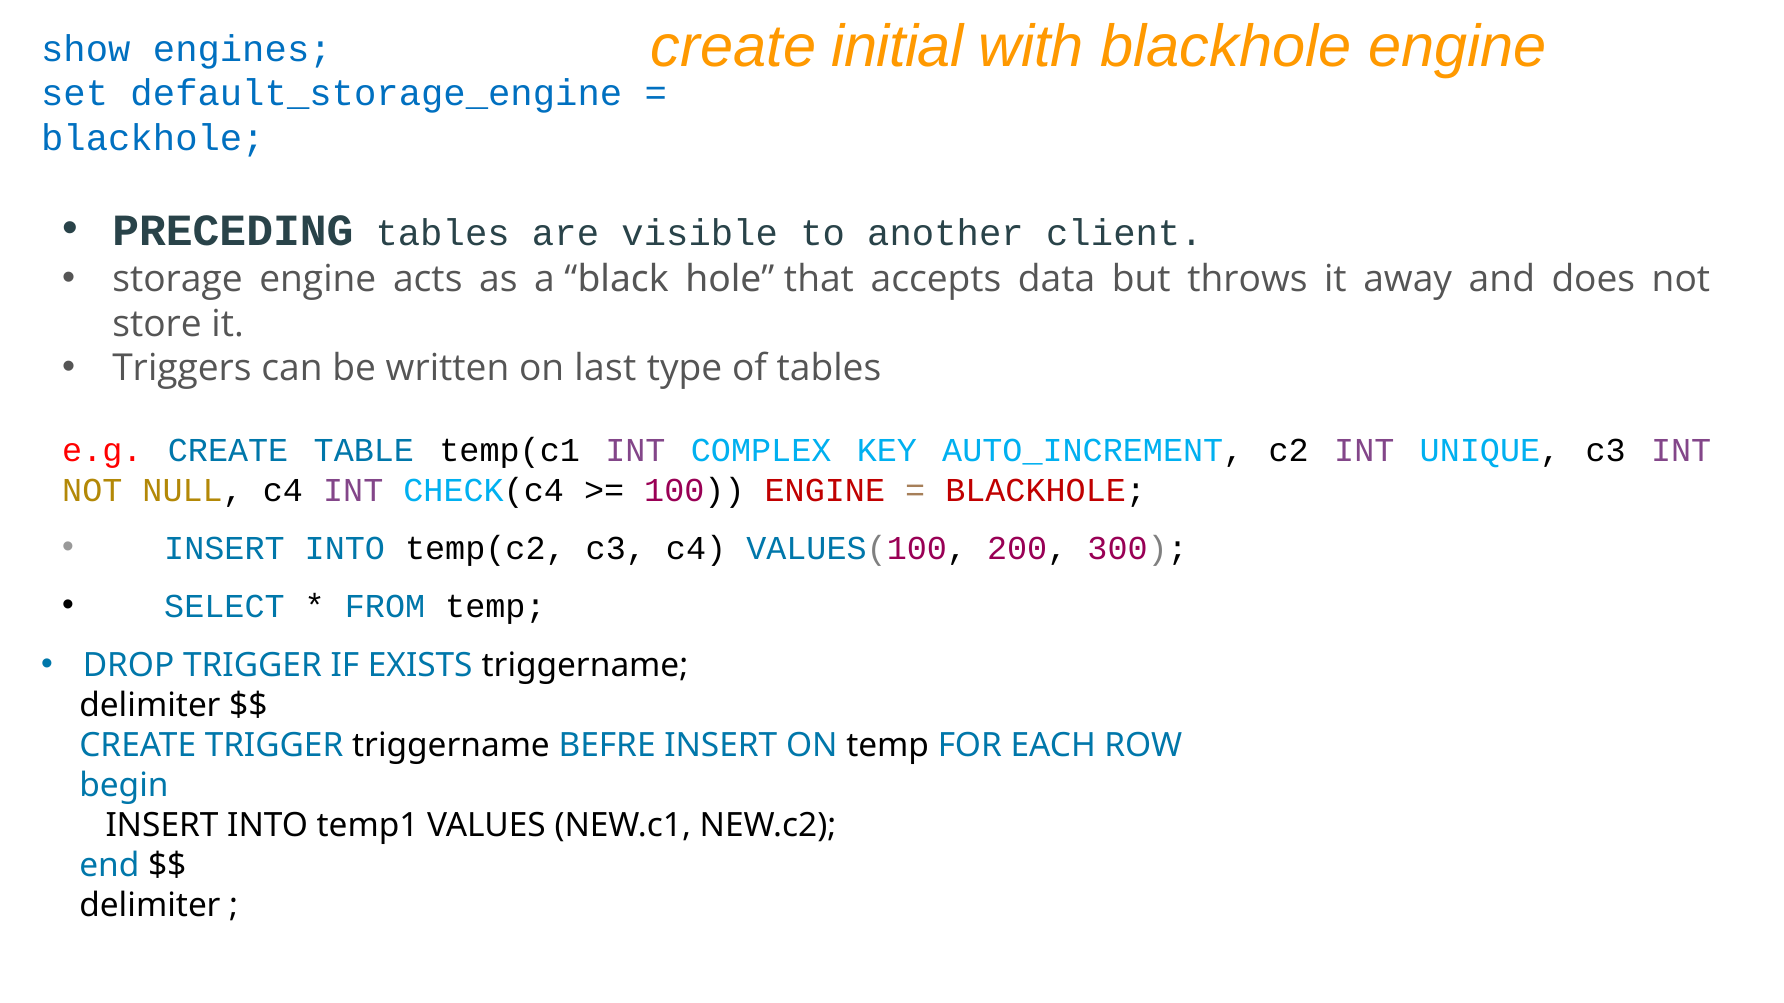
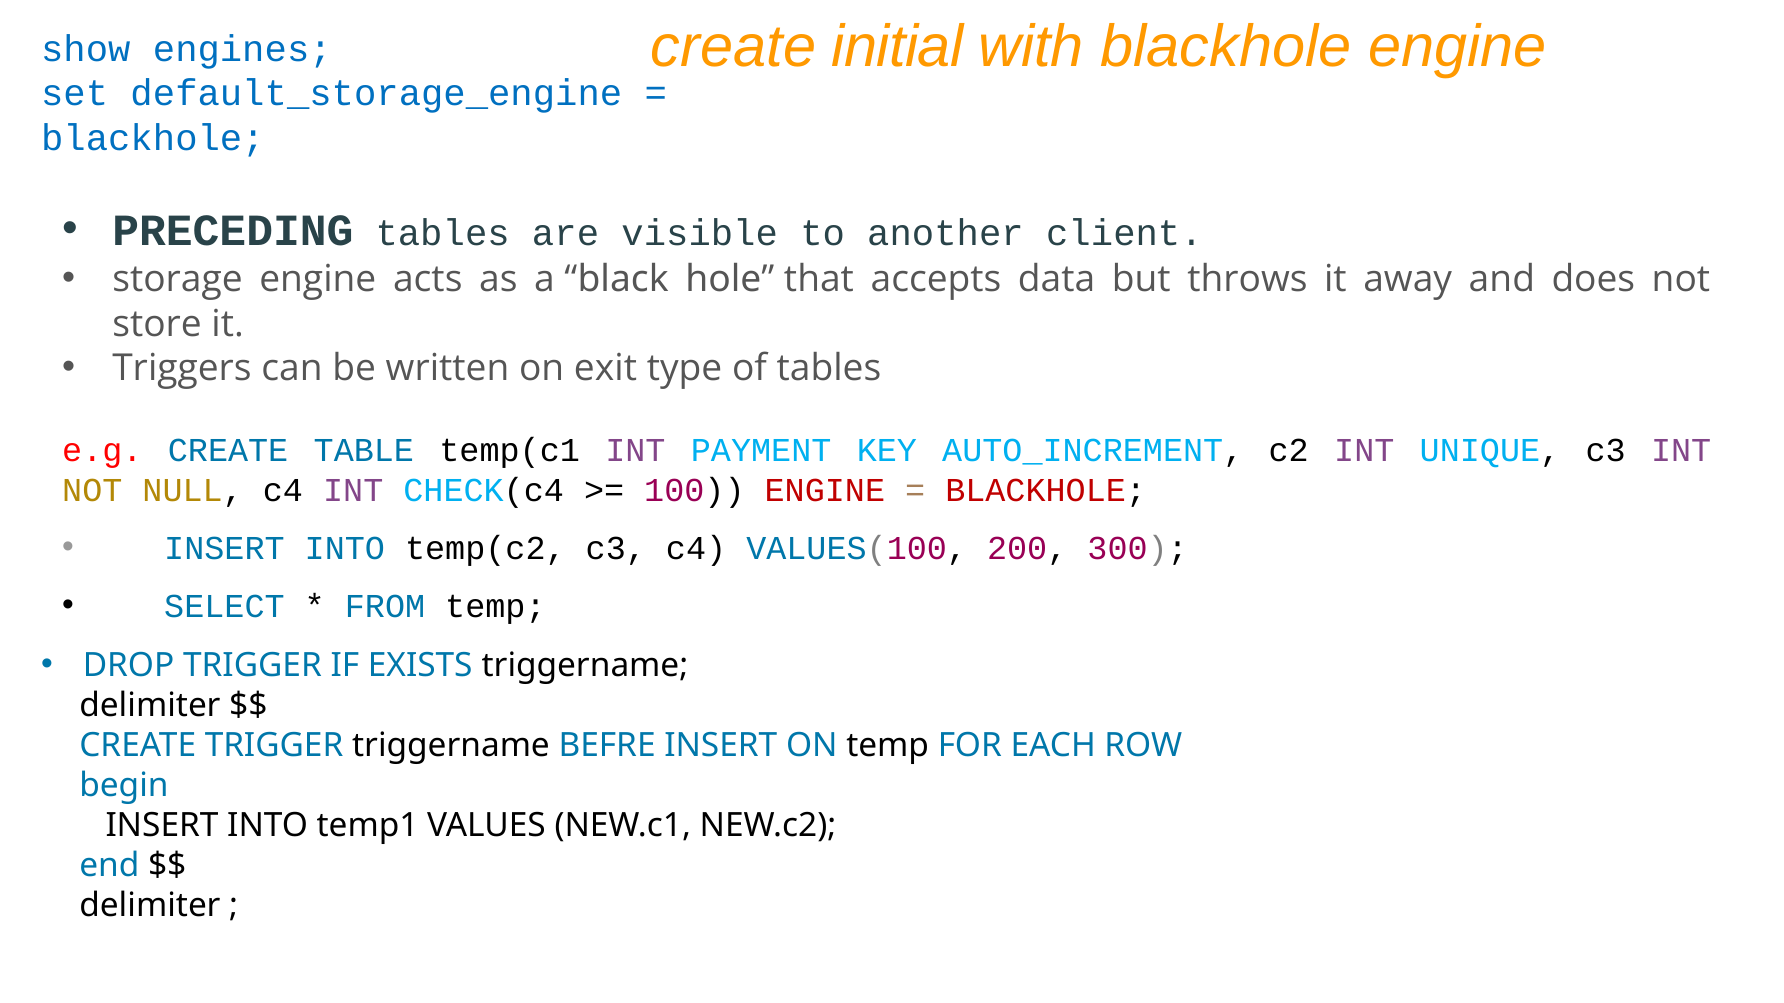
last: last -> exit (606, 369)
COMPLEX: COMPLEX -> PAYMENT (761, 451)
